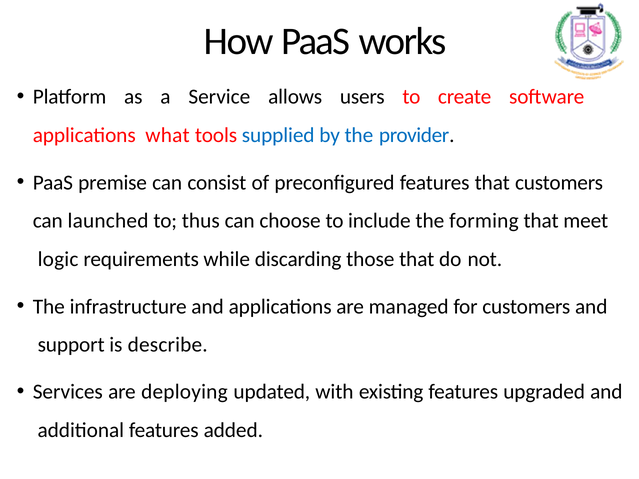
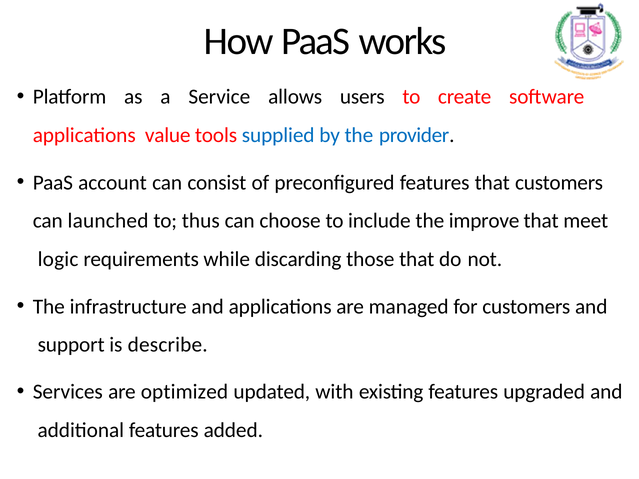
what: what -> value (168, 135)
premise: premise -> account (112, 183)
forming: forming -> improve (484, 221)
deploying: deploying -> optimized (184, 392)
